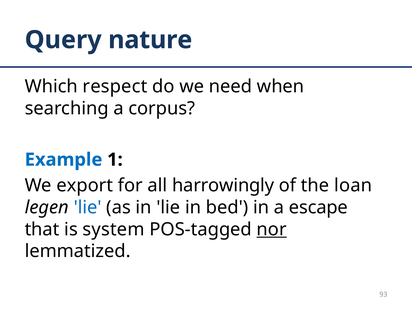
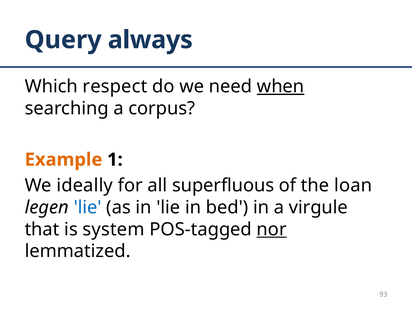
nature: nature -> always (150, 40)
when underline: none -> present (281, 86)
Example colour: blue -> orange (64, 160)
export: export -> ideally (85, 185)
harrowingly: harrowingly -> superfluous (223, 185)
escape: escape -> virgule (318, 207)
